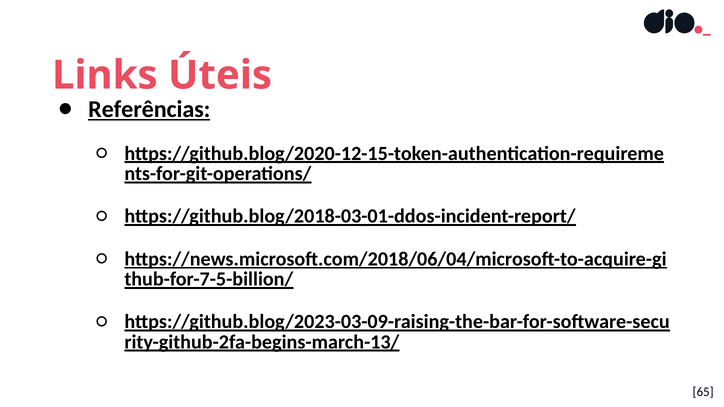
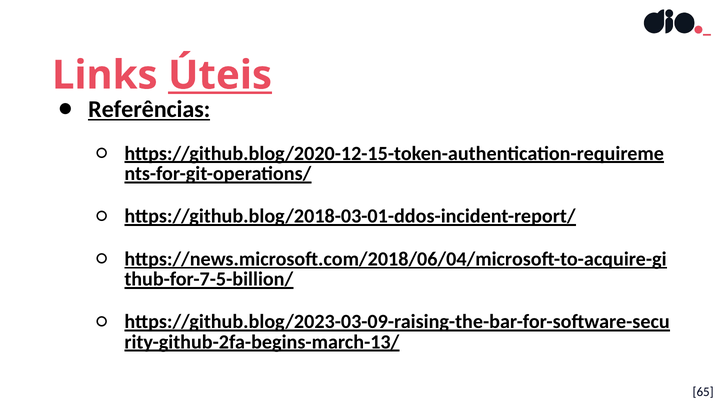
Úteis underline: none -> present (220, 75)
